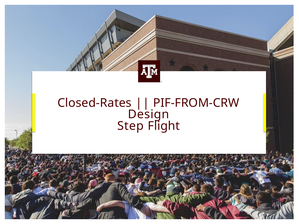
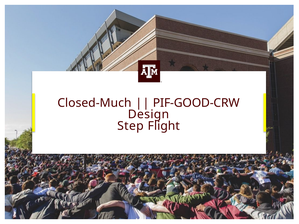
Closed-Rates: Closed-Rates -> Closed-Much (94, 103)
PIF-FROM-CRW: PIF-FROM-CRW -> PIF-GOOD-CRW (196, 103)
